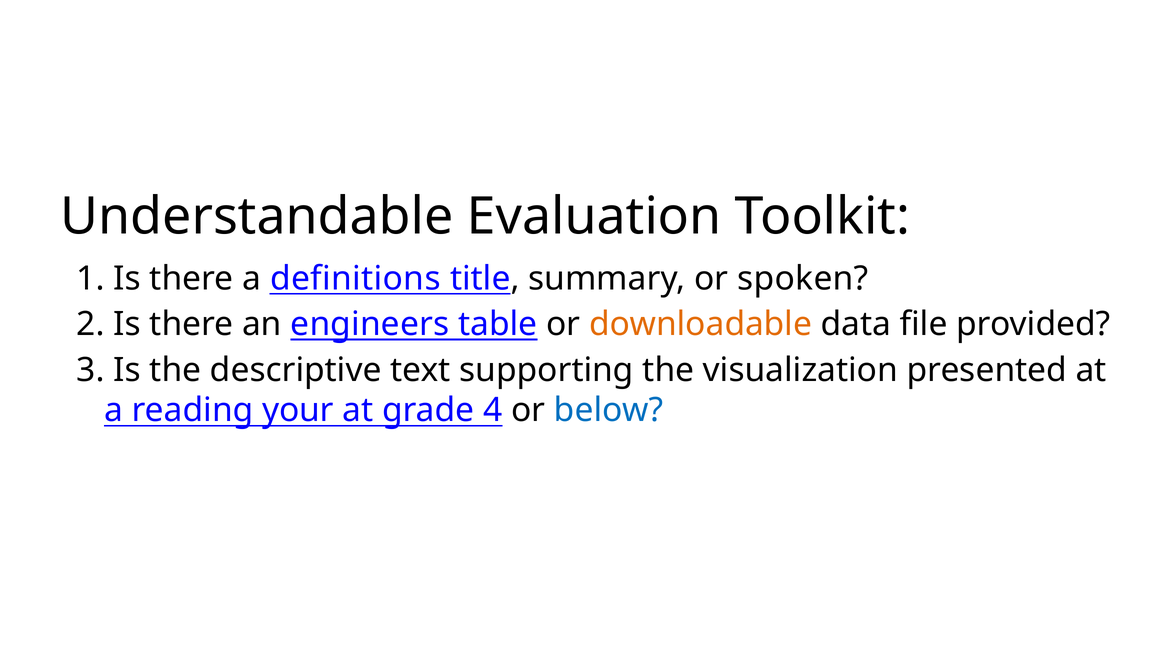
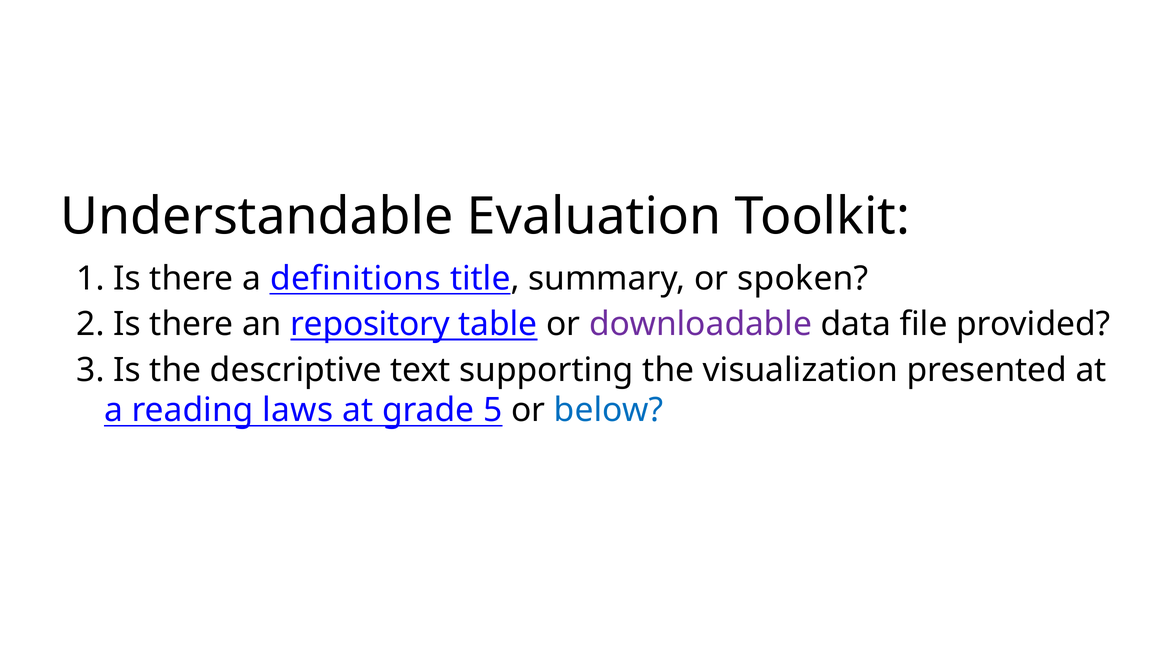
engineers: engineers -> repository (370, 324)
downloadable colour: orange -> purple (701, 324)
your: your -> laws (298, 410)
4: 4 -> 5 (493, 410)
